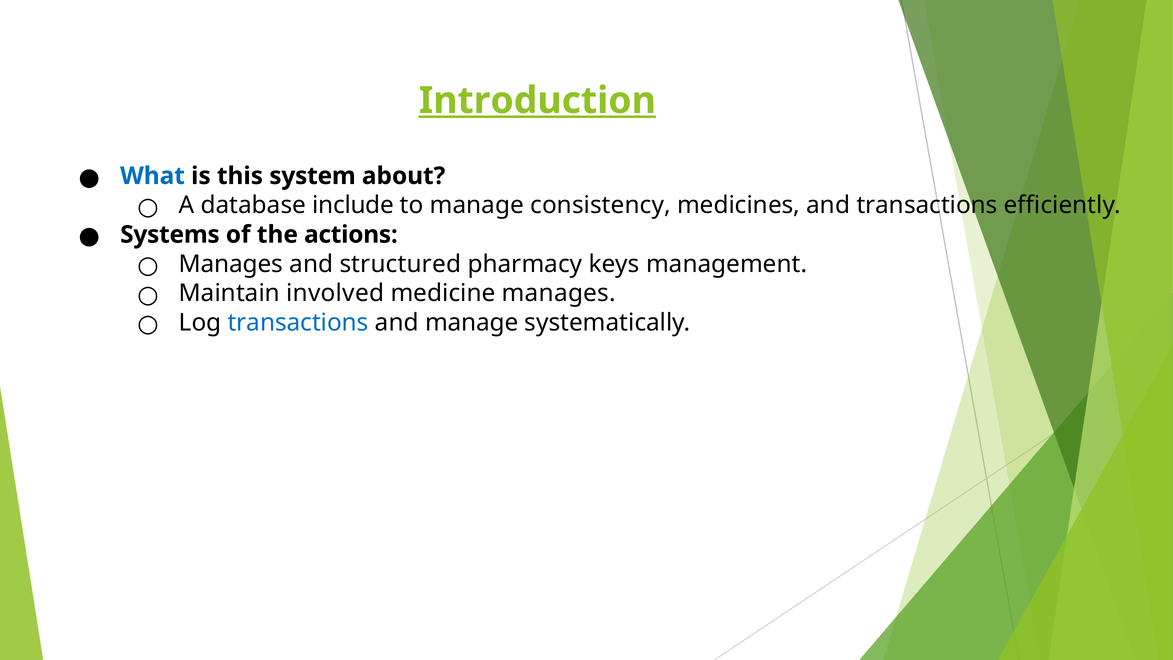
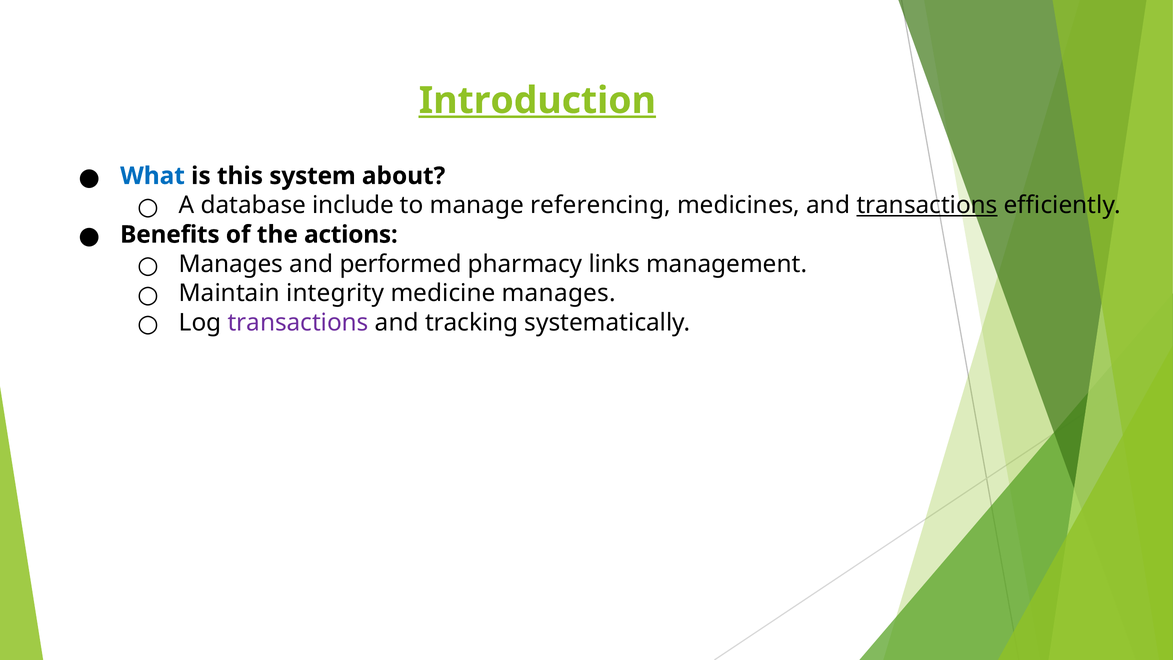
consistency: consistency -> referencing (600, 205)
transactions underline: none -> present (927, 205)
Systems: Systems -> Benefits (170, 235)
structured: structured -> performed (401, 264)
keys: keys -> links (614, 264)
involved: involved -> integrity (335, 293)
transactions colour: blue -> purple (298, 323)
and manage: manage -> tracking (472, 323)
